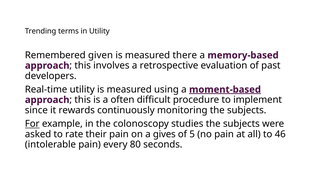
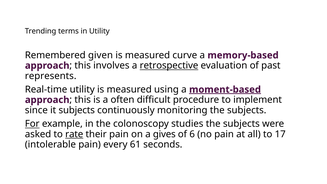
there: there -> curve (185, 55)
retrospective underline: none -> present (169, 66)
developers: developers -> represents (51, 76)
it rewards: rewards -> subjects (77, 110)
rate underline: none -> present (74, 134)
5: 5 -> 6 (192, 134)
46: 46 -> 17 (280, 134)
80: 80 -> 61 (135, 144)
